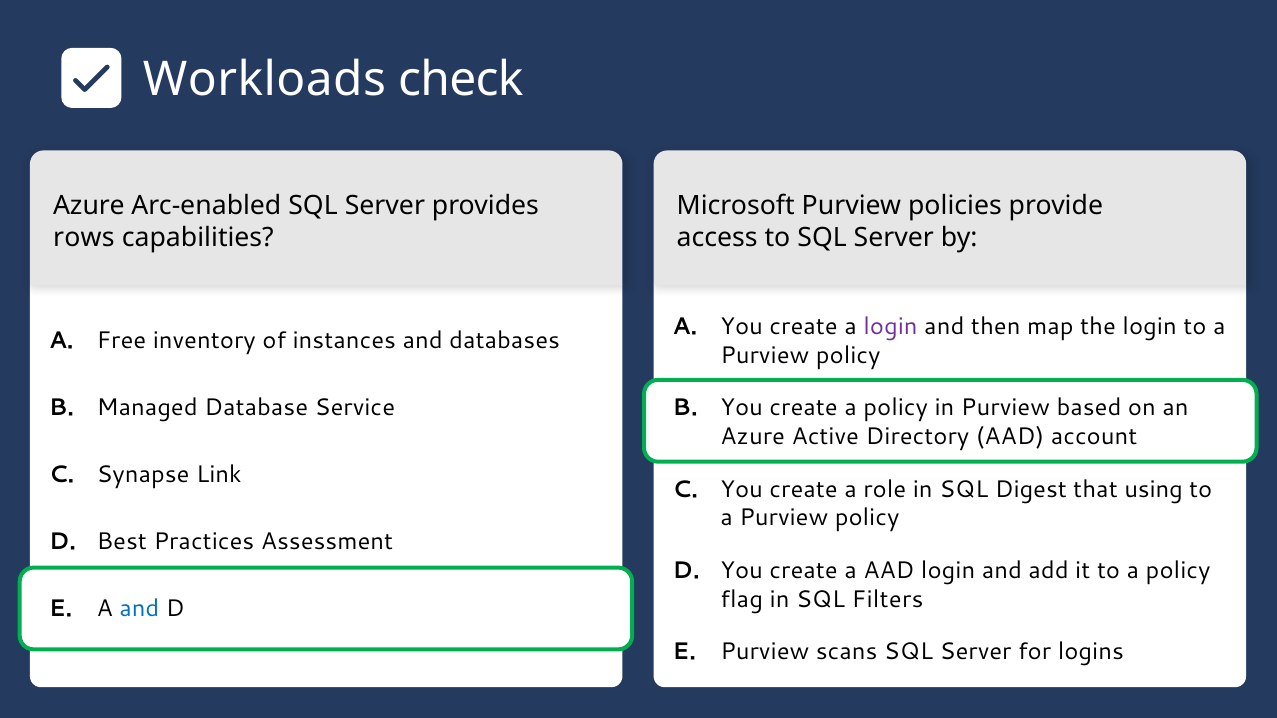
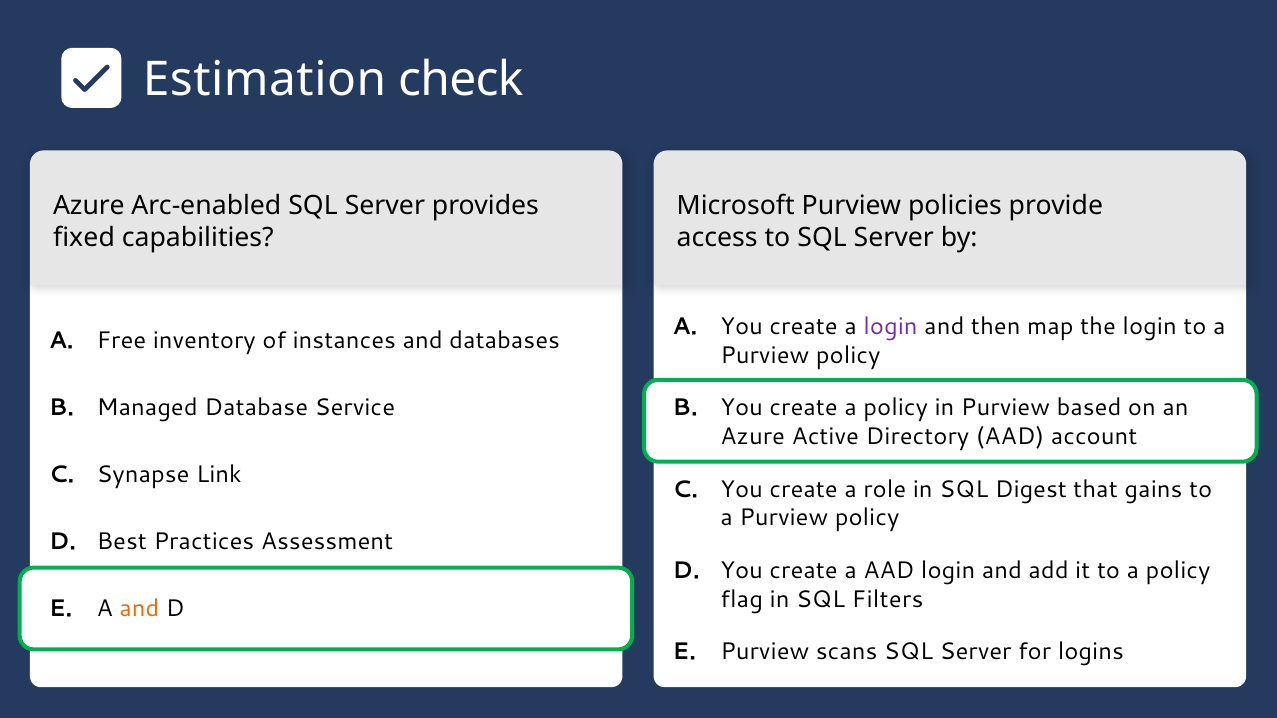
Workloads: Workloads -> Estimation (264, 80)
rows: rows -> fixed (84, 238)
using: using -> gains (1154, 489)
and colour: blue -> orange (139, 609)
